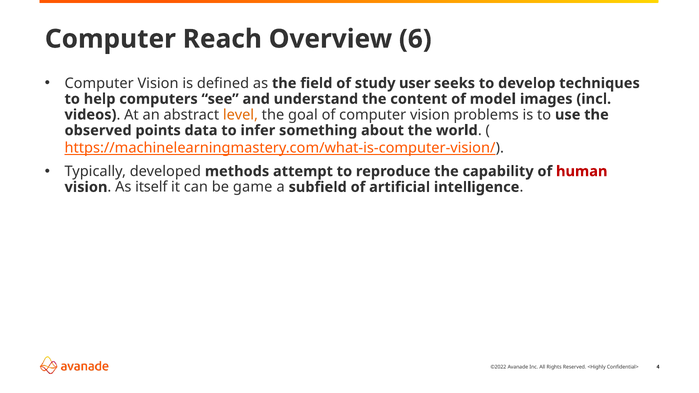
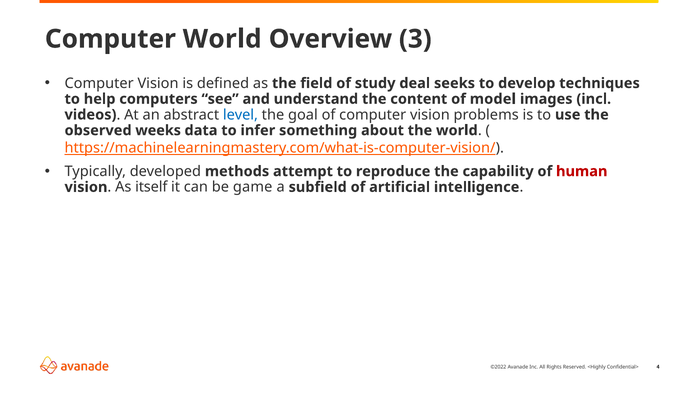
Computer Reach: Reach -> World (222, 39)
6: 6 -> 3 (415, 39)
user: user -> deal (415, 83)
level colour: orange -> blue (240, 115)
points: points -> weeks (158, 130)
